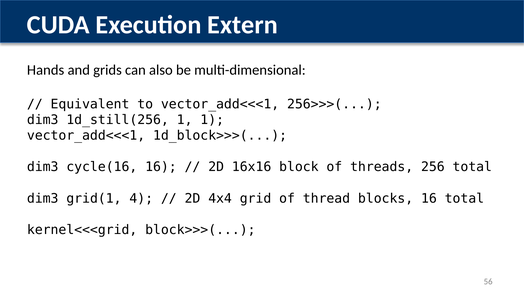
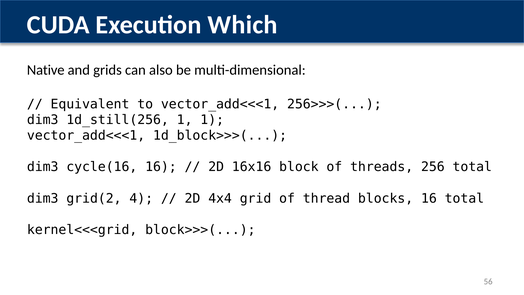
Extern: Extern -> Which (243, 25)
Hands: Hands -> Native (46, 70)
grid(1: grid(1 -> grid(2 (94, 198)
